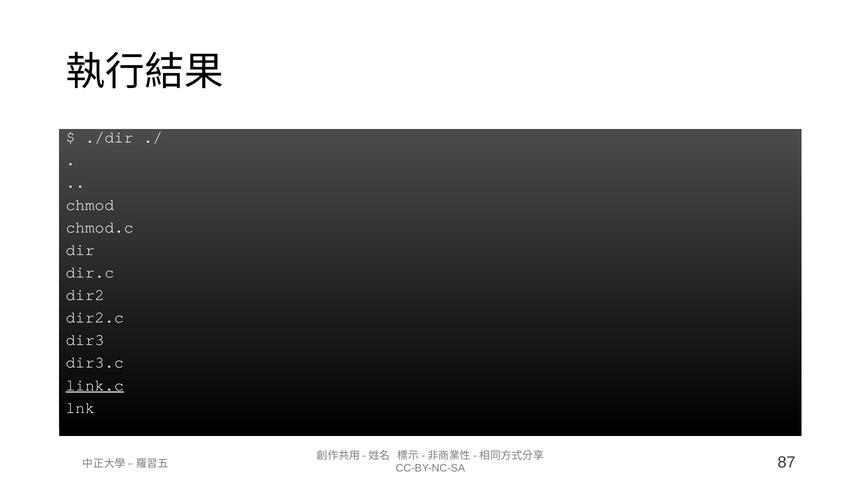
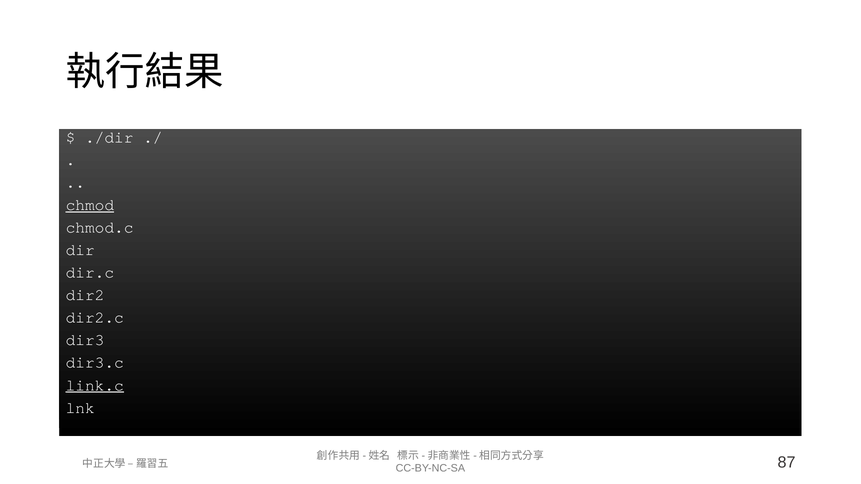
chmod underline: none -> present (90, 205)
